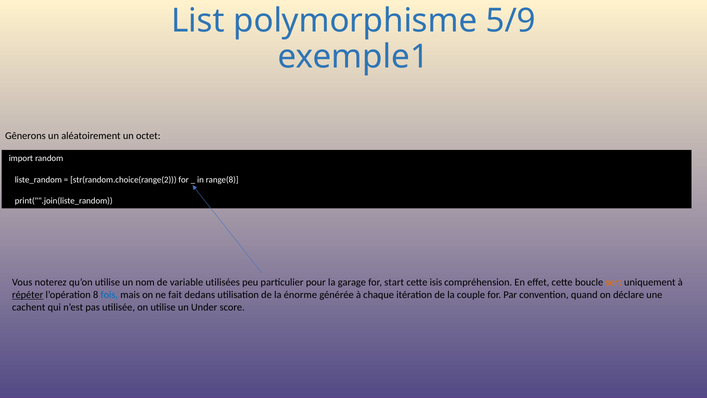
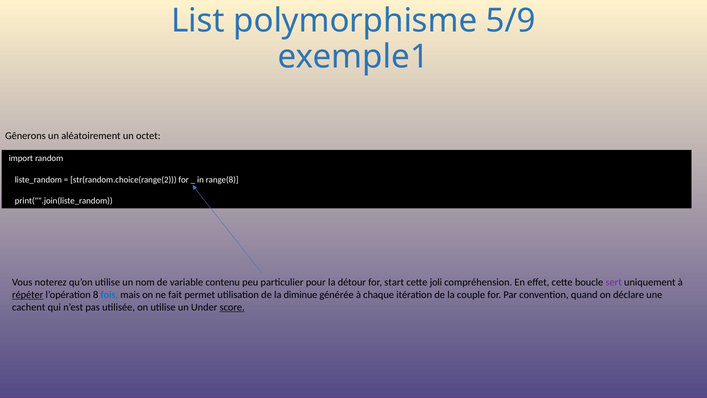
utilisées: utilisées -> contenu (223, 282)
garage: garage -> détour (352, 282)
isis: isis -> joli (436, 282)
sert colour: orange -> purple (614, 282)
dedans: dedans -> permet (200, 295)
énorme: énorme -> diminue (301, 295)
score underline: none -> present (232, 307)
